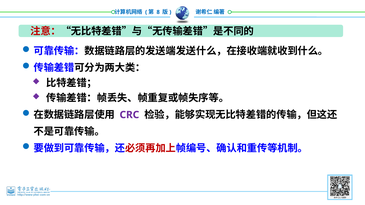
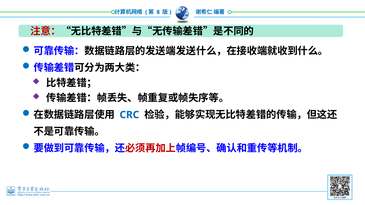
CRC colour: purple -> blue (129, 115)
